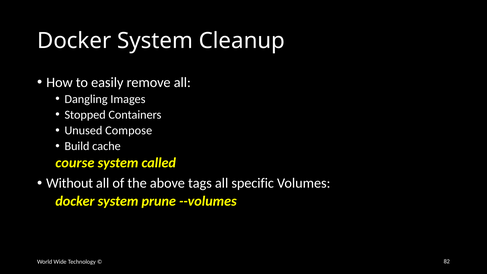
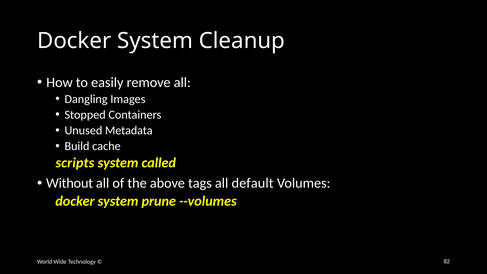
Compose: Compose -> Metadata (129, 130)
course: course -> scripts (75, 163)
specific: specific -> default (253, 183)
